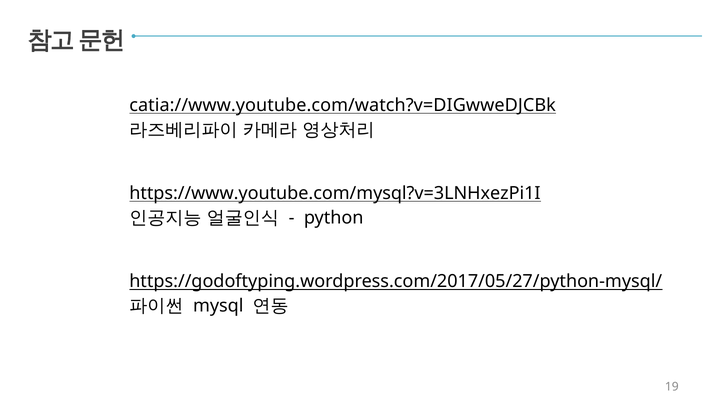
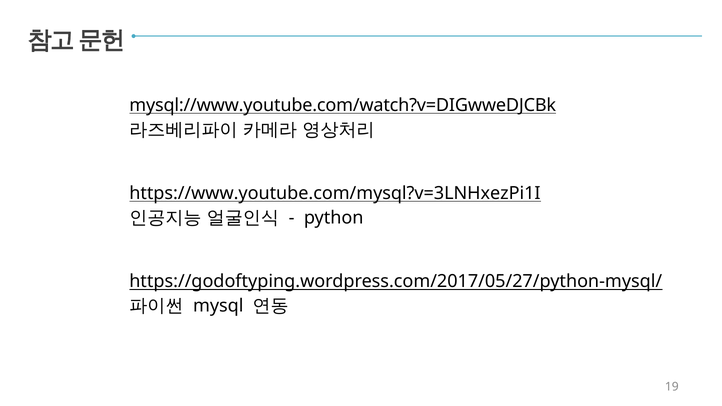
catia://www.youtube.com/watch?v=DIGwweDJCBk: catia://www.youtube.com/watch?v=DIGwweDJCBk -> mysql://www.youtube.com/watch?v=DIGwweDJCBk (343, 105)
